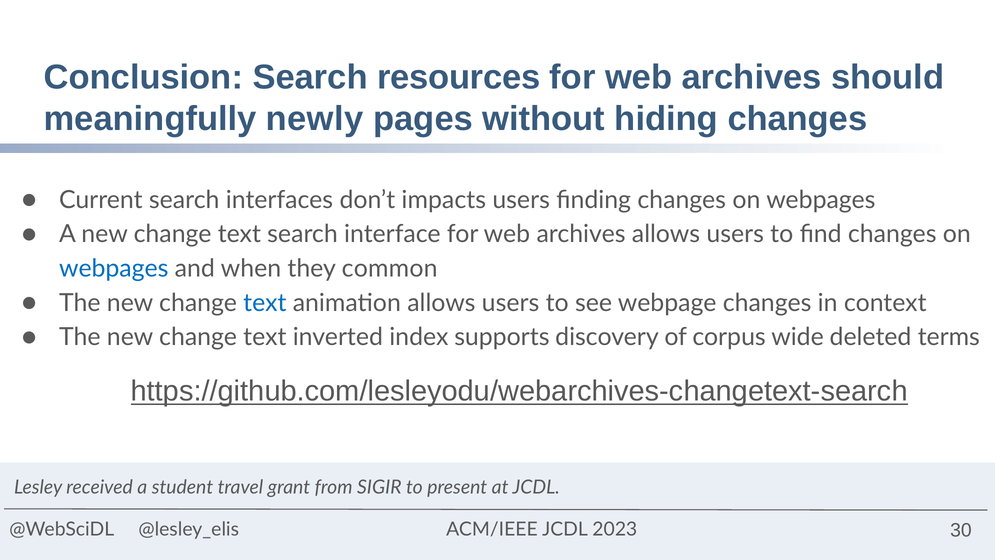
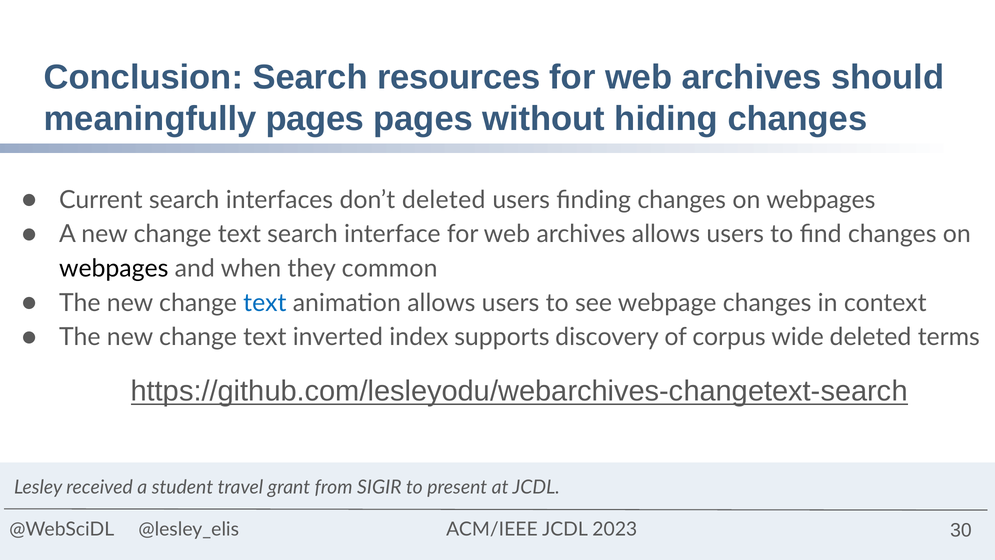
meaningfully newly: newly -> pages (315, 119)
don’t impacts: impacts -> deleted (444, 200)
webpages colour: blue -> black (114, 268)
